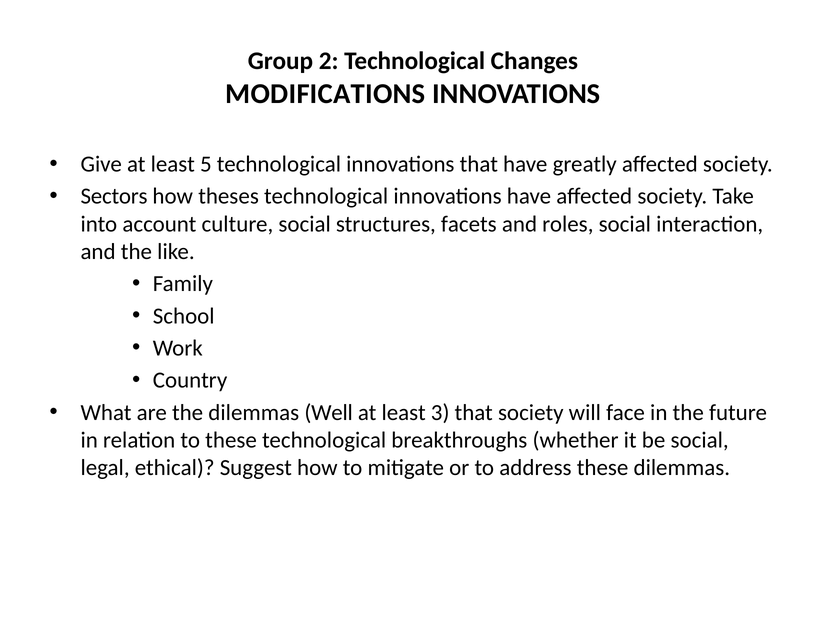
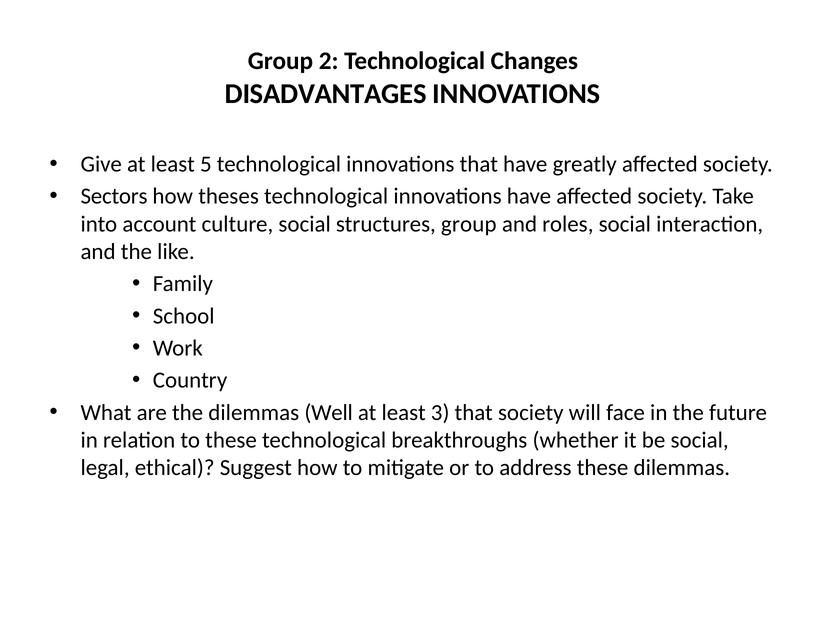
MODIFICATIONS: MODIFICATIONS -> DISADVANTAGES (326, 94)
structures facets: facets -> group (469, 224)
